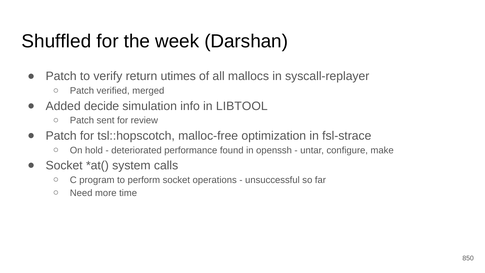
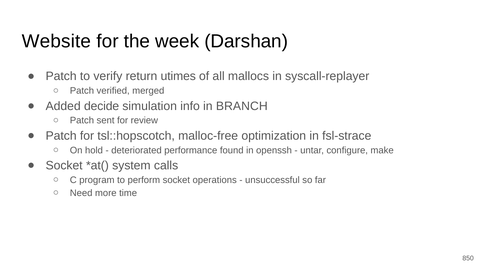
Shuffled: Shuffled -> Website (56, 41)
LIBTOOL: LIBTOOL -> BRANCH (242, 106)
